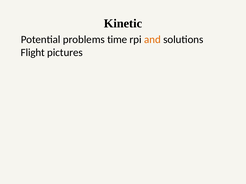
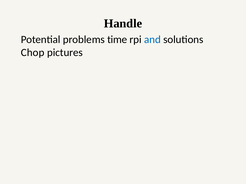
Kinetic: Kinetic -> Handle (123, 24)
and colour: orange -> blue (152, 40)
Flight: Flight -> Chop (33, 53)
